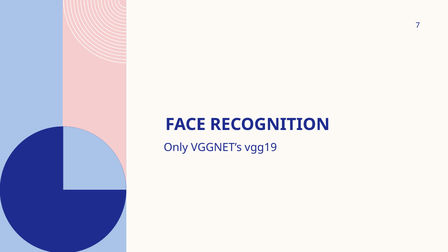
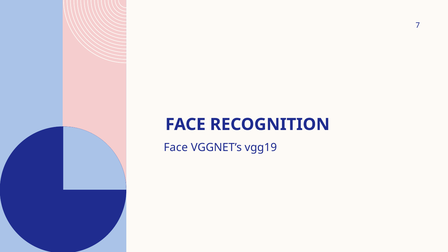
Only: Only -> Face (176, 147)
